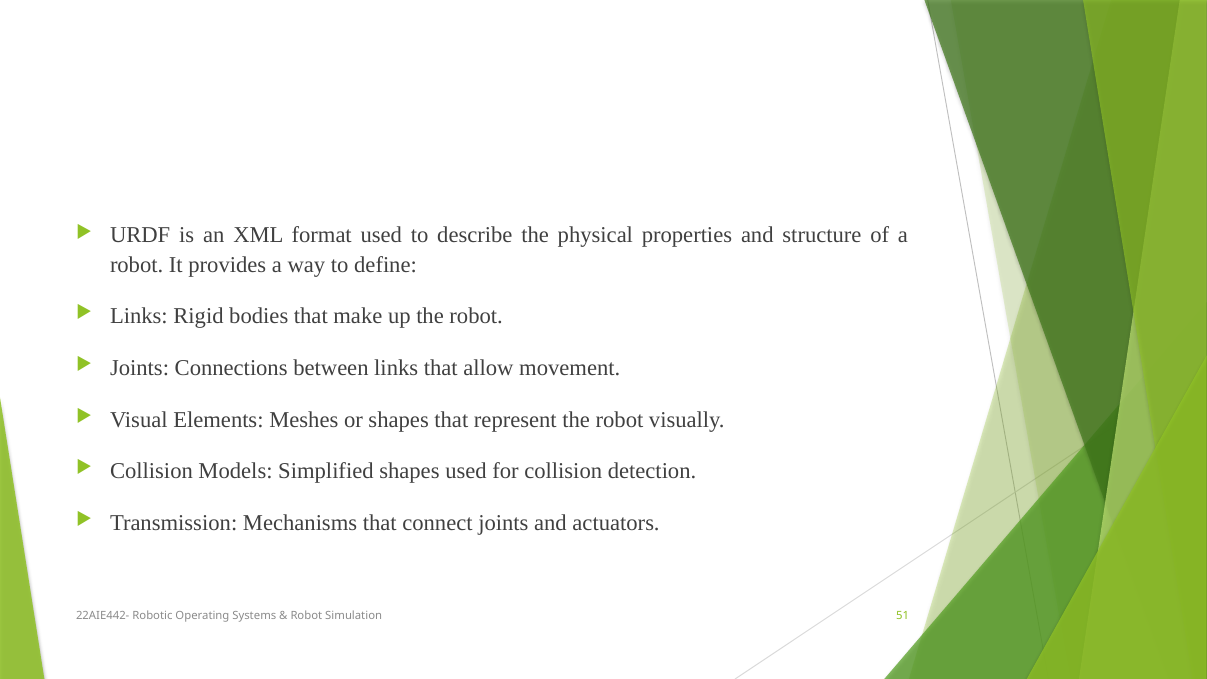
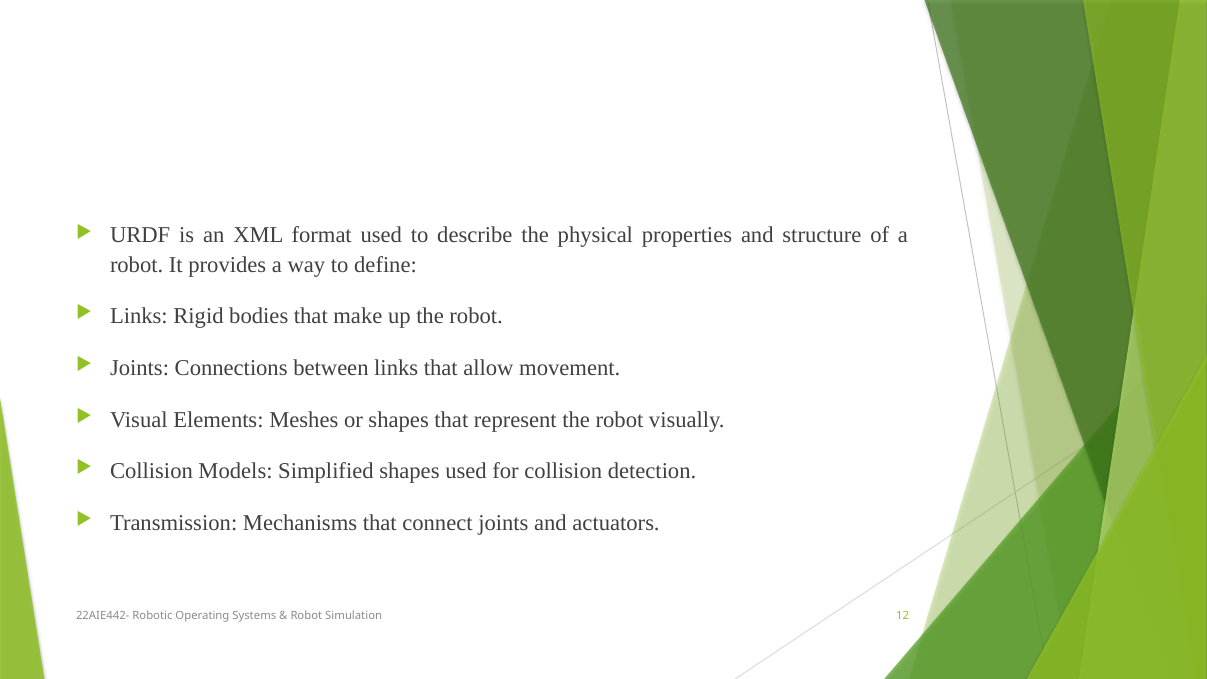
51: 51 -> 12 (903, 616)
